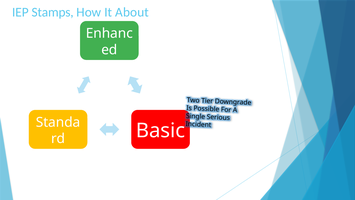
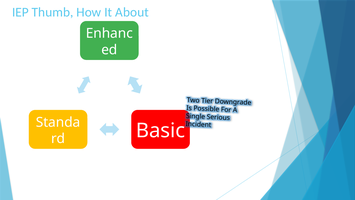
Stamps: Stamps -> Thumb (53, 12)
